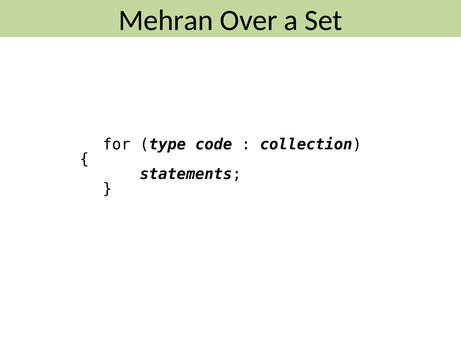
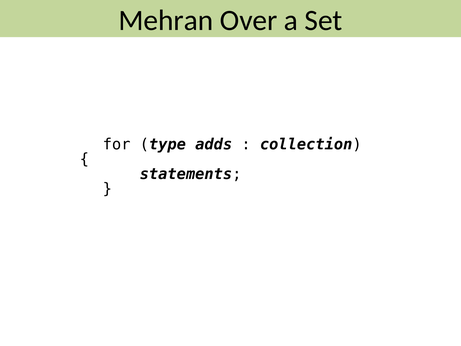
code: code -> adds (214, 144)
